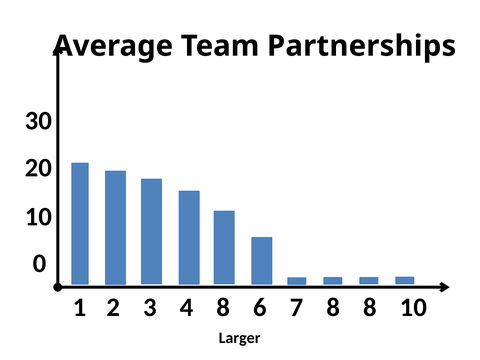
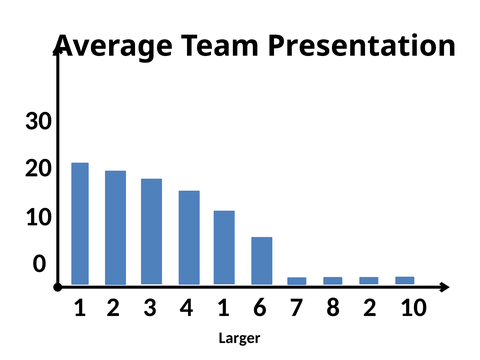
Partnerships: Partnerships -> Presentation (362, 46)
4 8: 8 -> 1 (223, 307)
8 8: 8 -> 2 (370, 307)
